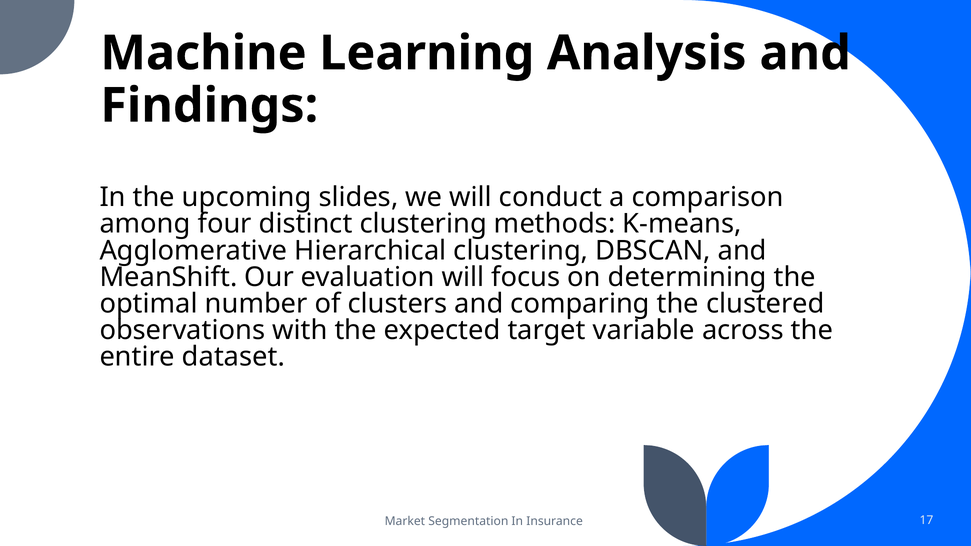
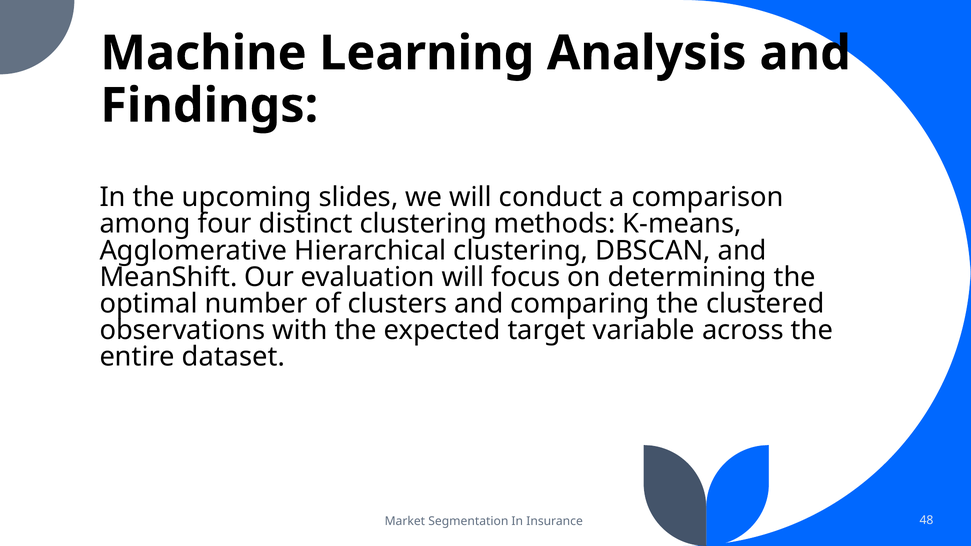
17: 17 -> 48 (926, 521)
